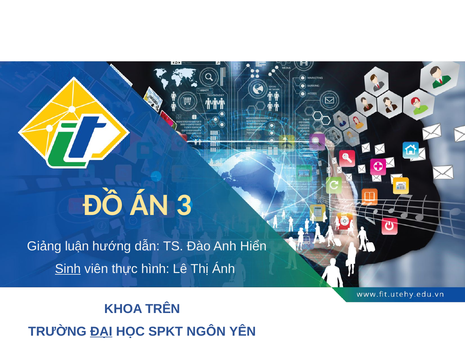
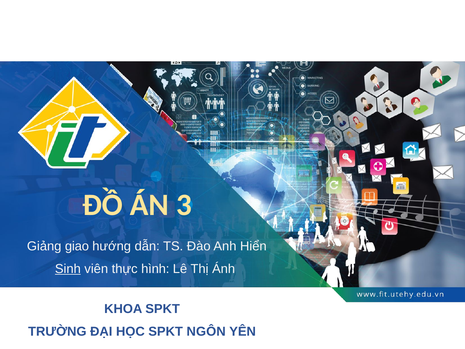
luận: luận -> giao (77, 246)
KHOA TRÊN: TRÊN -> SPKT (163, 309)
ĐẠI underline: present -> none (101, 331)
